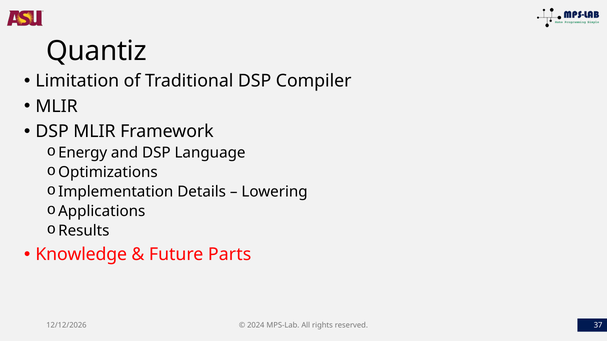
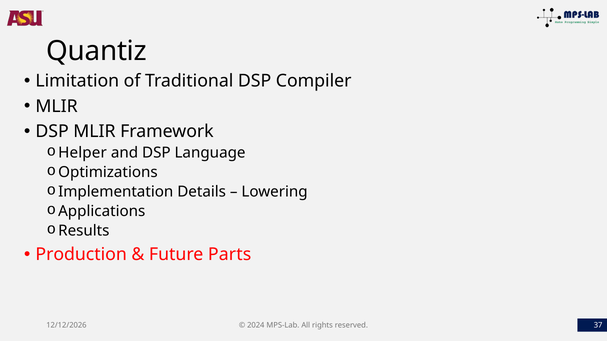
Energy: Energy -> Helper (83, 153)
Knowledge: Knowledge -> Production (81, 255)
